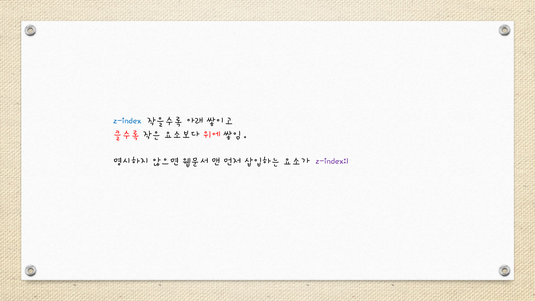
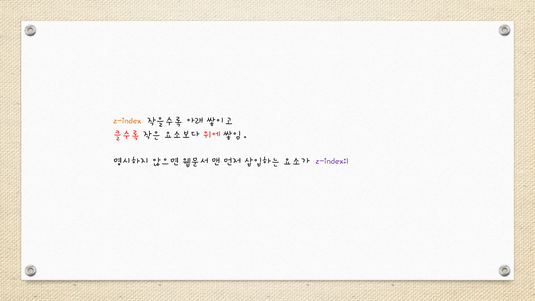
z-index colour: blue -> orange (127, 120)
